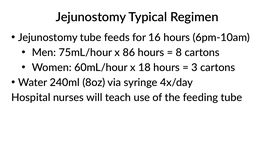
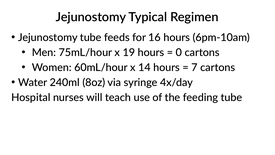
86: 86 -> 19 (129, 52)
8: 8 -> 0 (179, 52)
18: 18 -> 14 (144, 67)
3: 3 -> 7 (194, 67)
